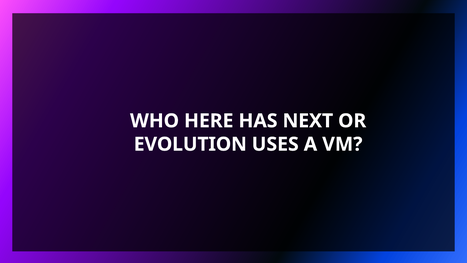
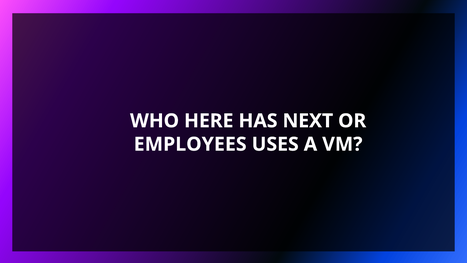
EVOLUTION: EVOLUTION -> EMPLOYEES (190, 144)
